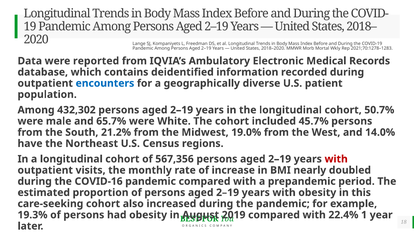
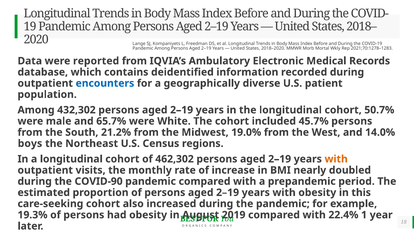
have: have -> boys (30, 143)
567,356: 567,356 -> 462,302 (175, 159)
with colour: red -> orange (336, 159)
COVID-16: COVID-16 -> COVID-90 (99, 181)
